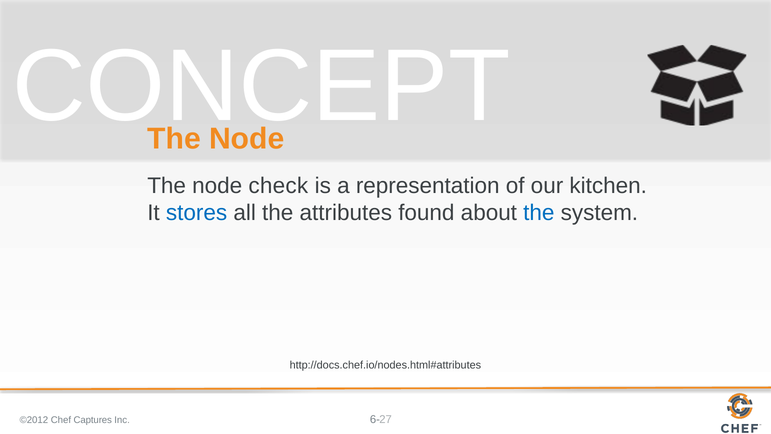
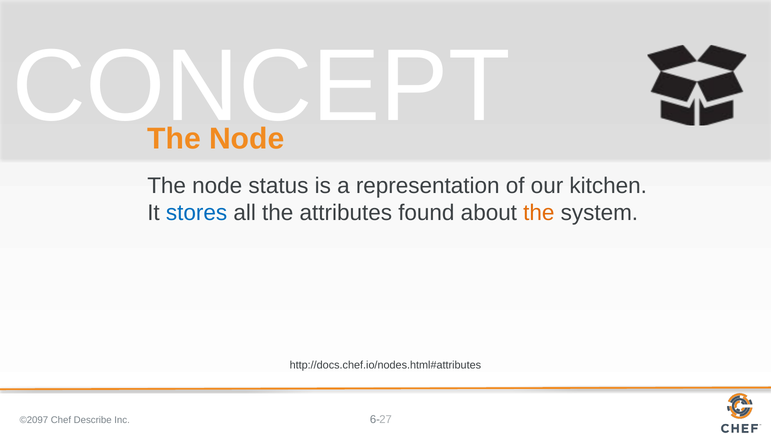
check: check -> status (278, 186)
the colour: blue -> orange (539, 213)
©2012: ©2012 -> ©2097 (34, 420)
Captures: Captures -> Describe (93, 420)
